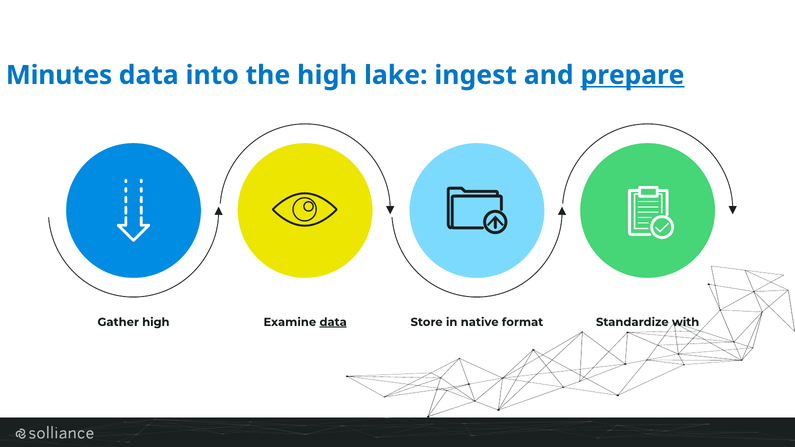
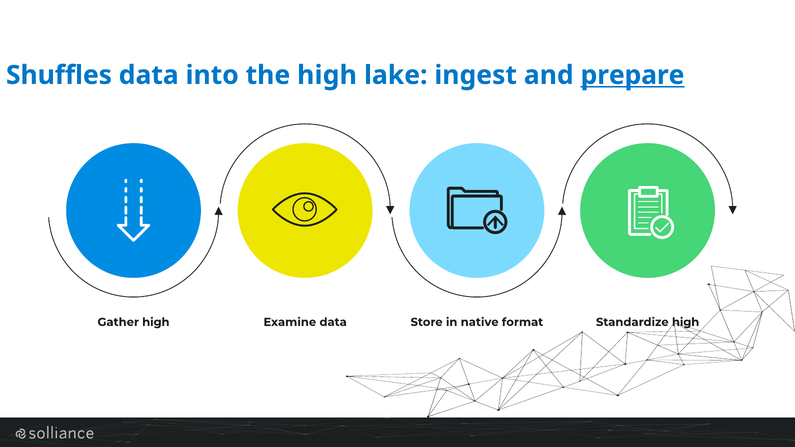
Minutes: Minutes -> Shuffles (59, 75)
data underline: present -> none (333, 322)
Standardize with: with -> high (686, 322)
